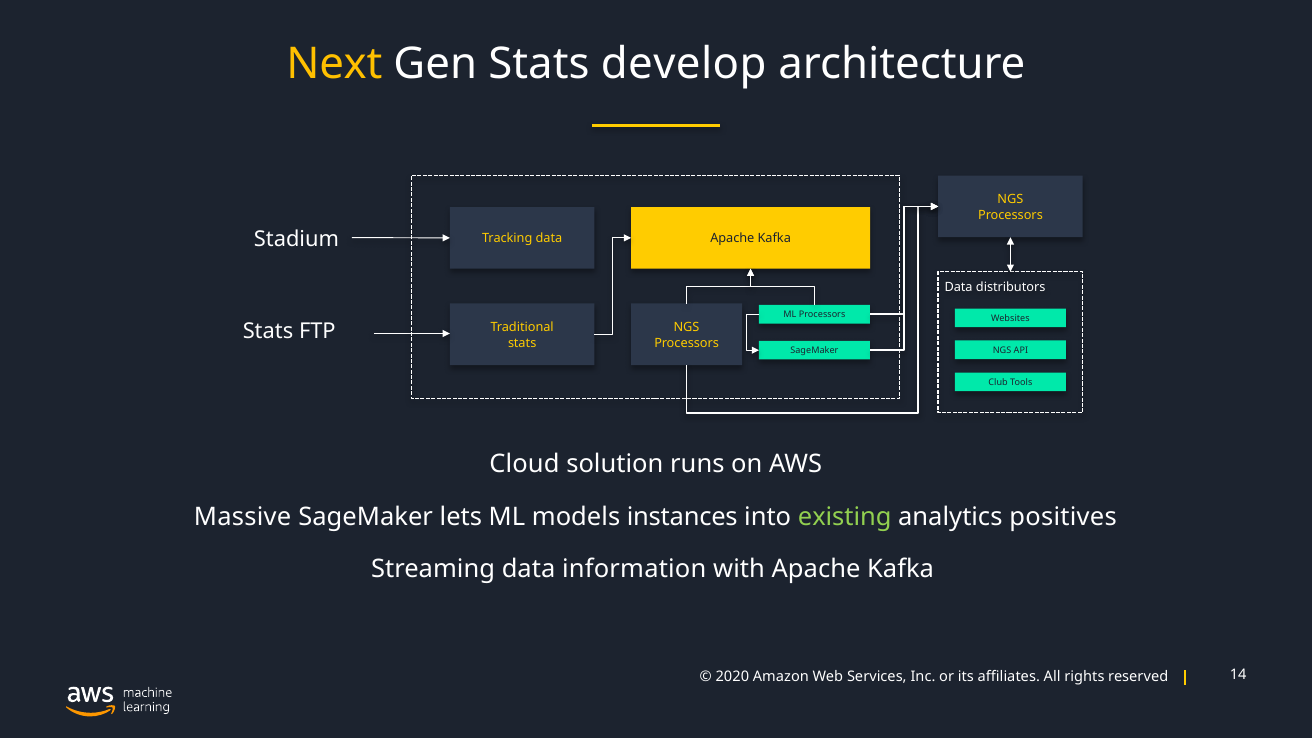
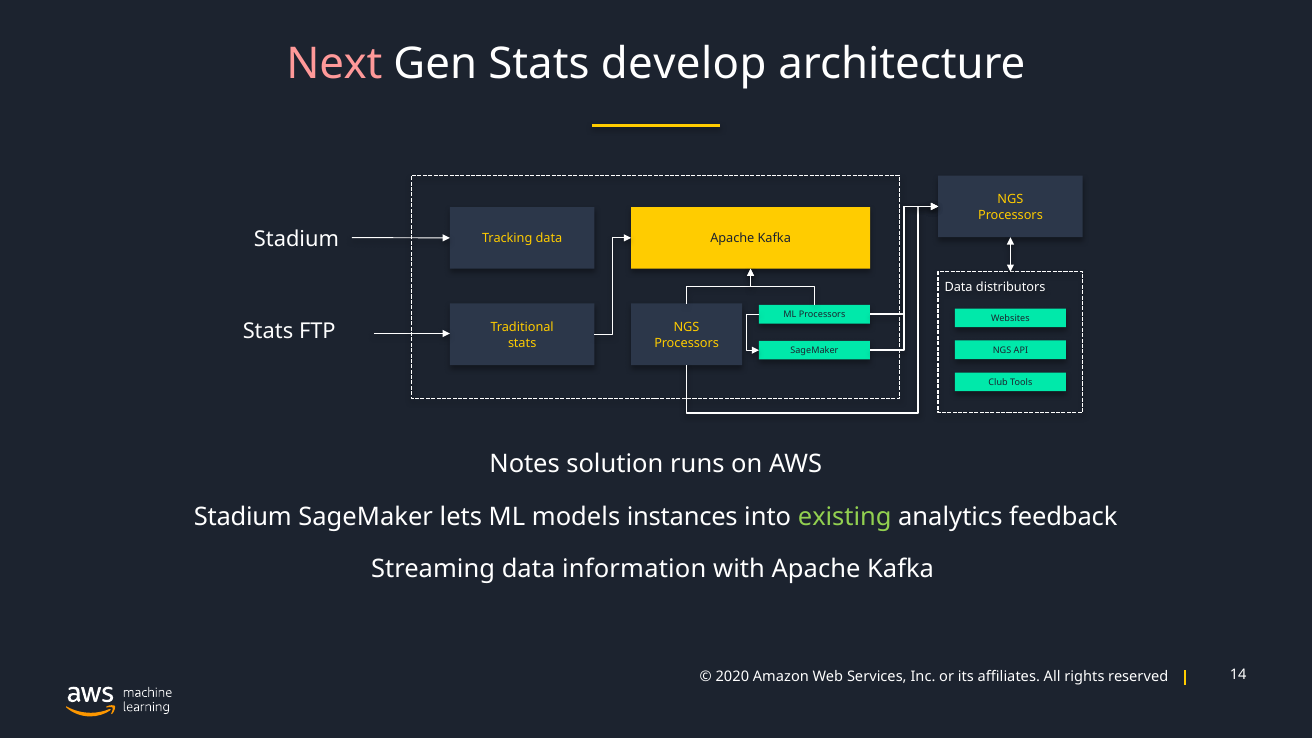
Next colour: yellow -> pink (334, 64)
Cloud: Cloud -> Notes (525, 464)
Massive: Massive -> Stadium (243, 517)
positives: positives -> feedback (1063, 517)
